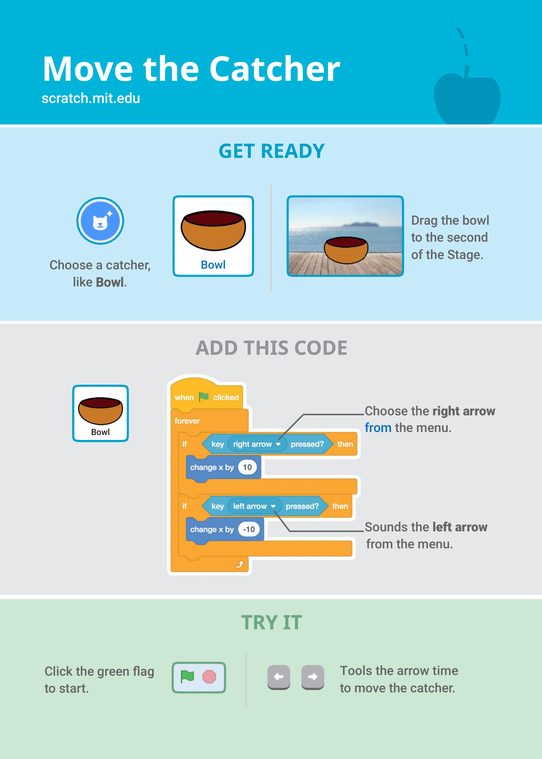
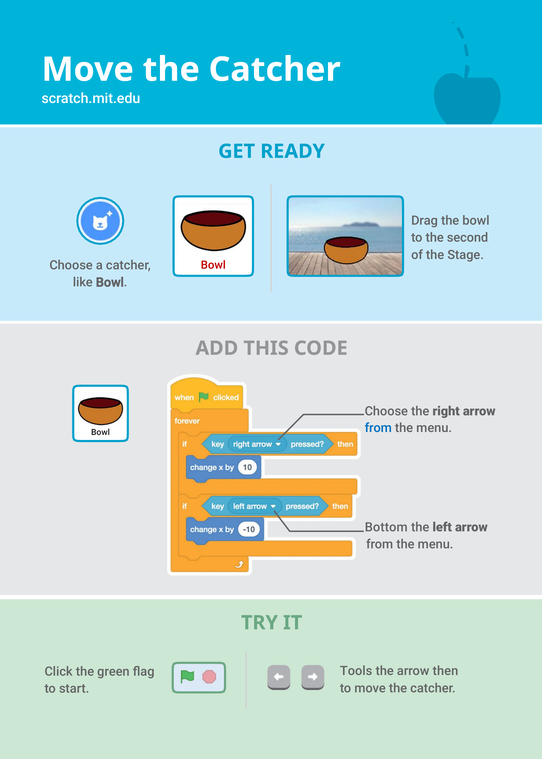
Bowl colour: blue -> red (213, 265)
Sounds: Sounds -> Bottom (386, 527)
time: time -> then (445, 671)
